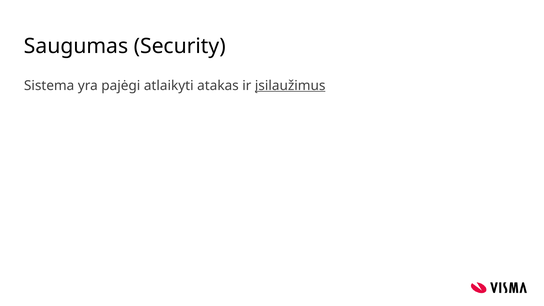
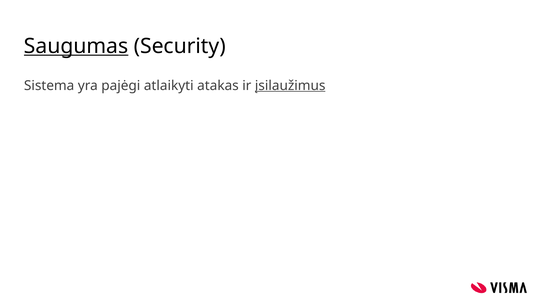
Saugumas underline: none -> present (76, 46)
